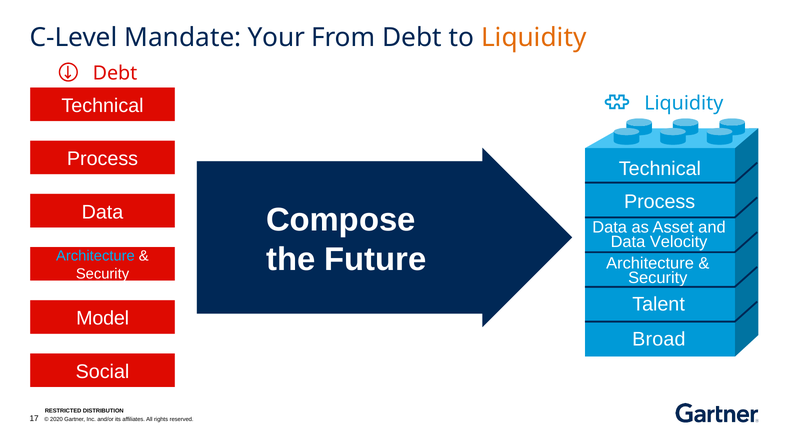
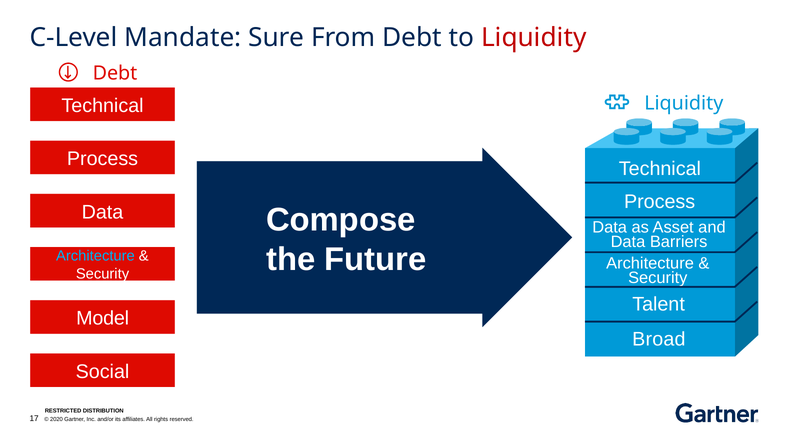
Your: Your -> Sure (276, 37)
Liquidity colour: orange -> red (534, 37)
Velocity: Velocity -> Barriers (679, 242)
